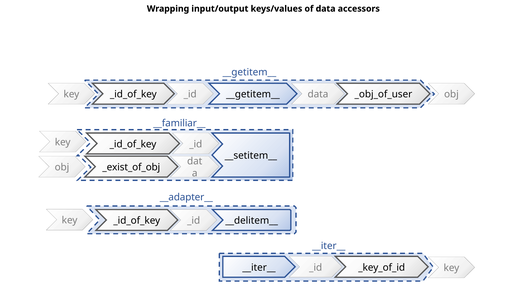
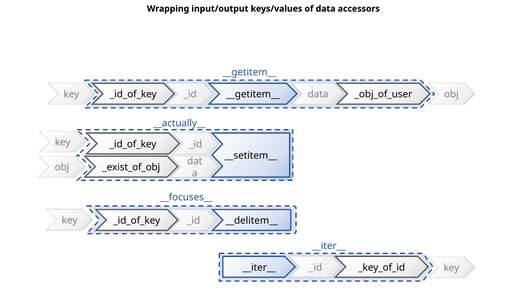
__familiar__: __familiar__ -> __actually__ (179, 124)
__adapter__: __adapter__ -> __focuses__ (186, 198)
